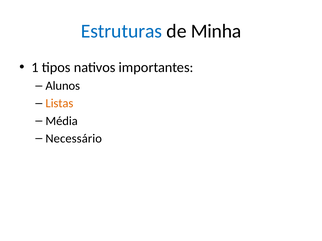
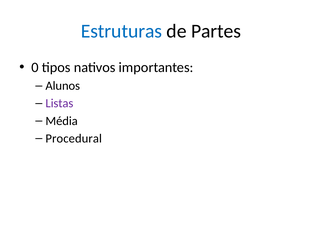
Minha: Minha -> Partes (216, 31)
1: 1 -> 0 (35, 68)
Listas colour: orange -> purple (59, 104)
Necessário: Necessário -> Procedural (74, 139)
